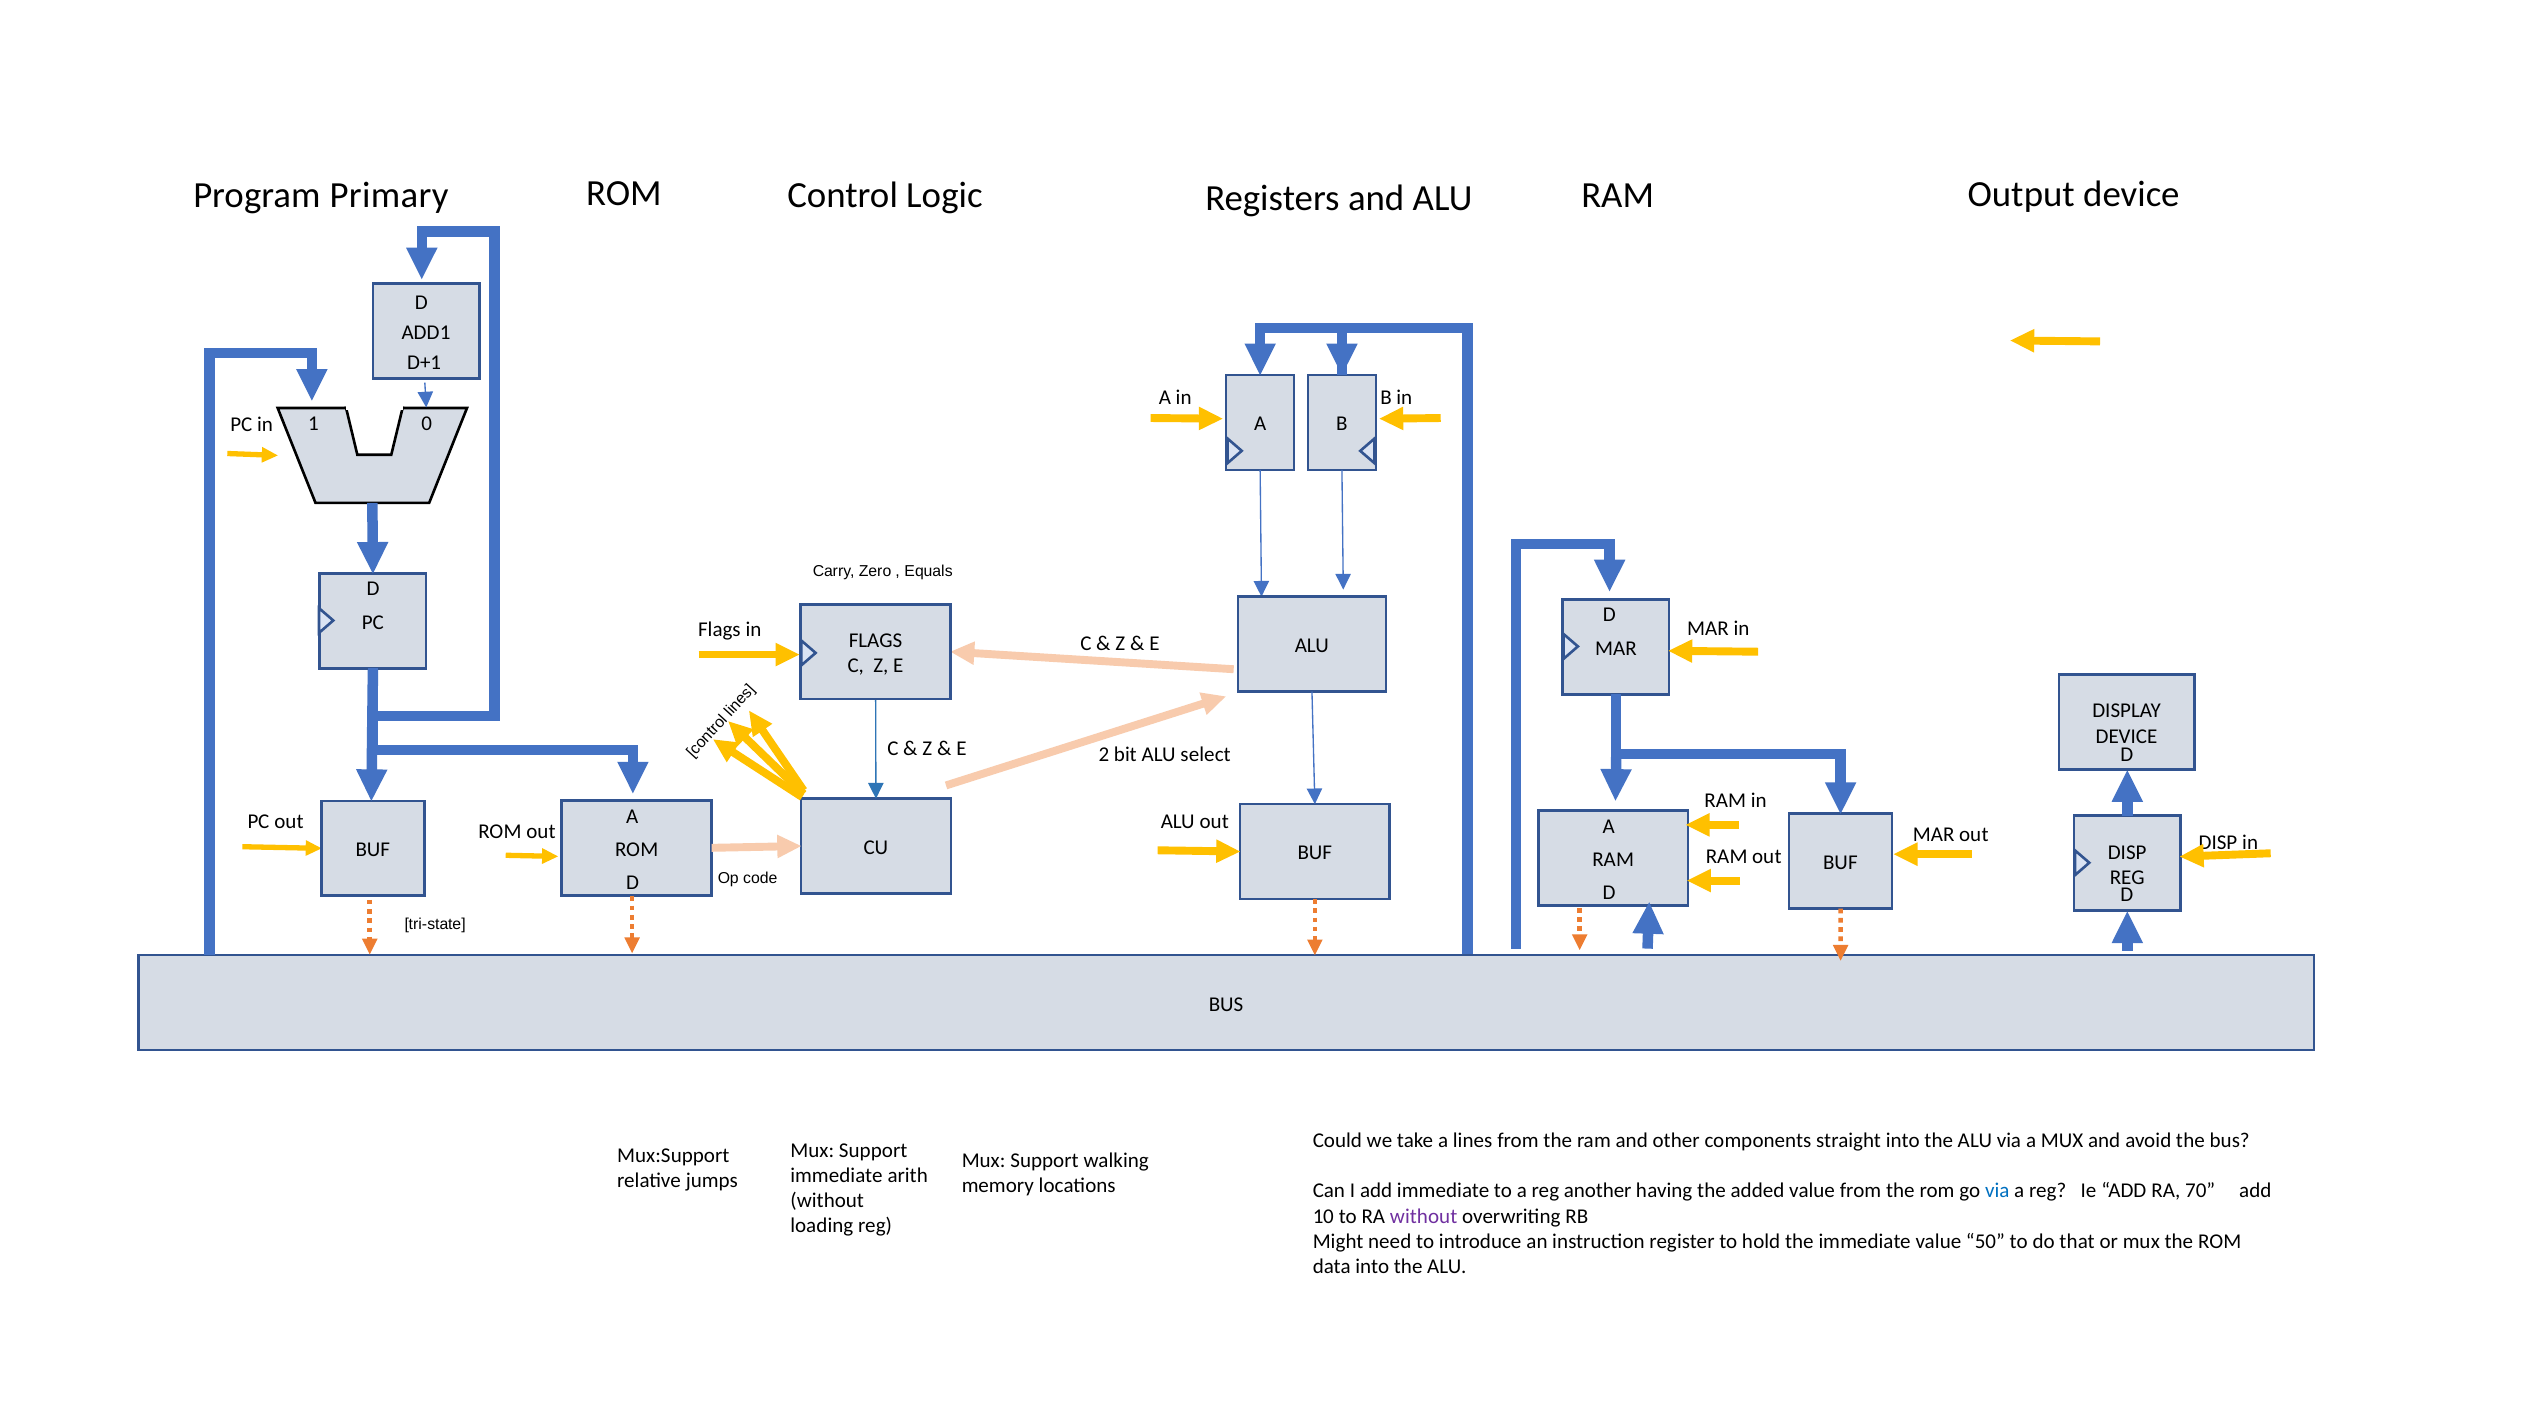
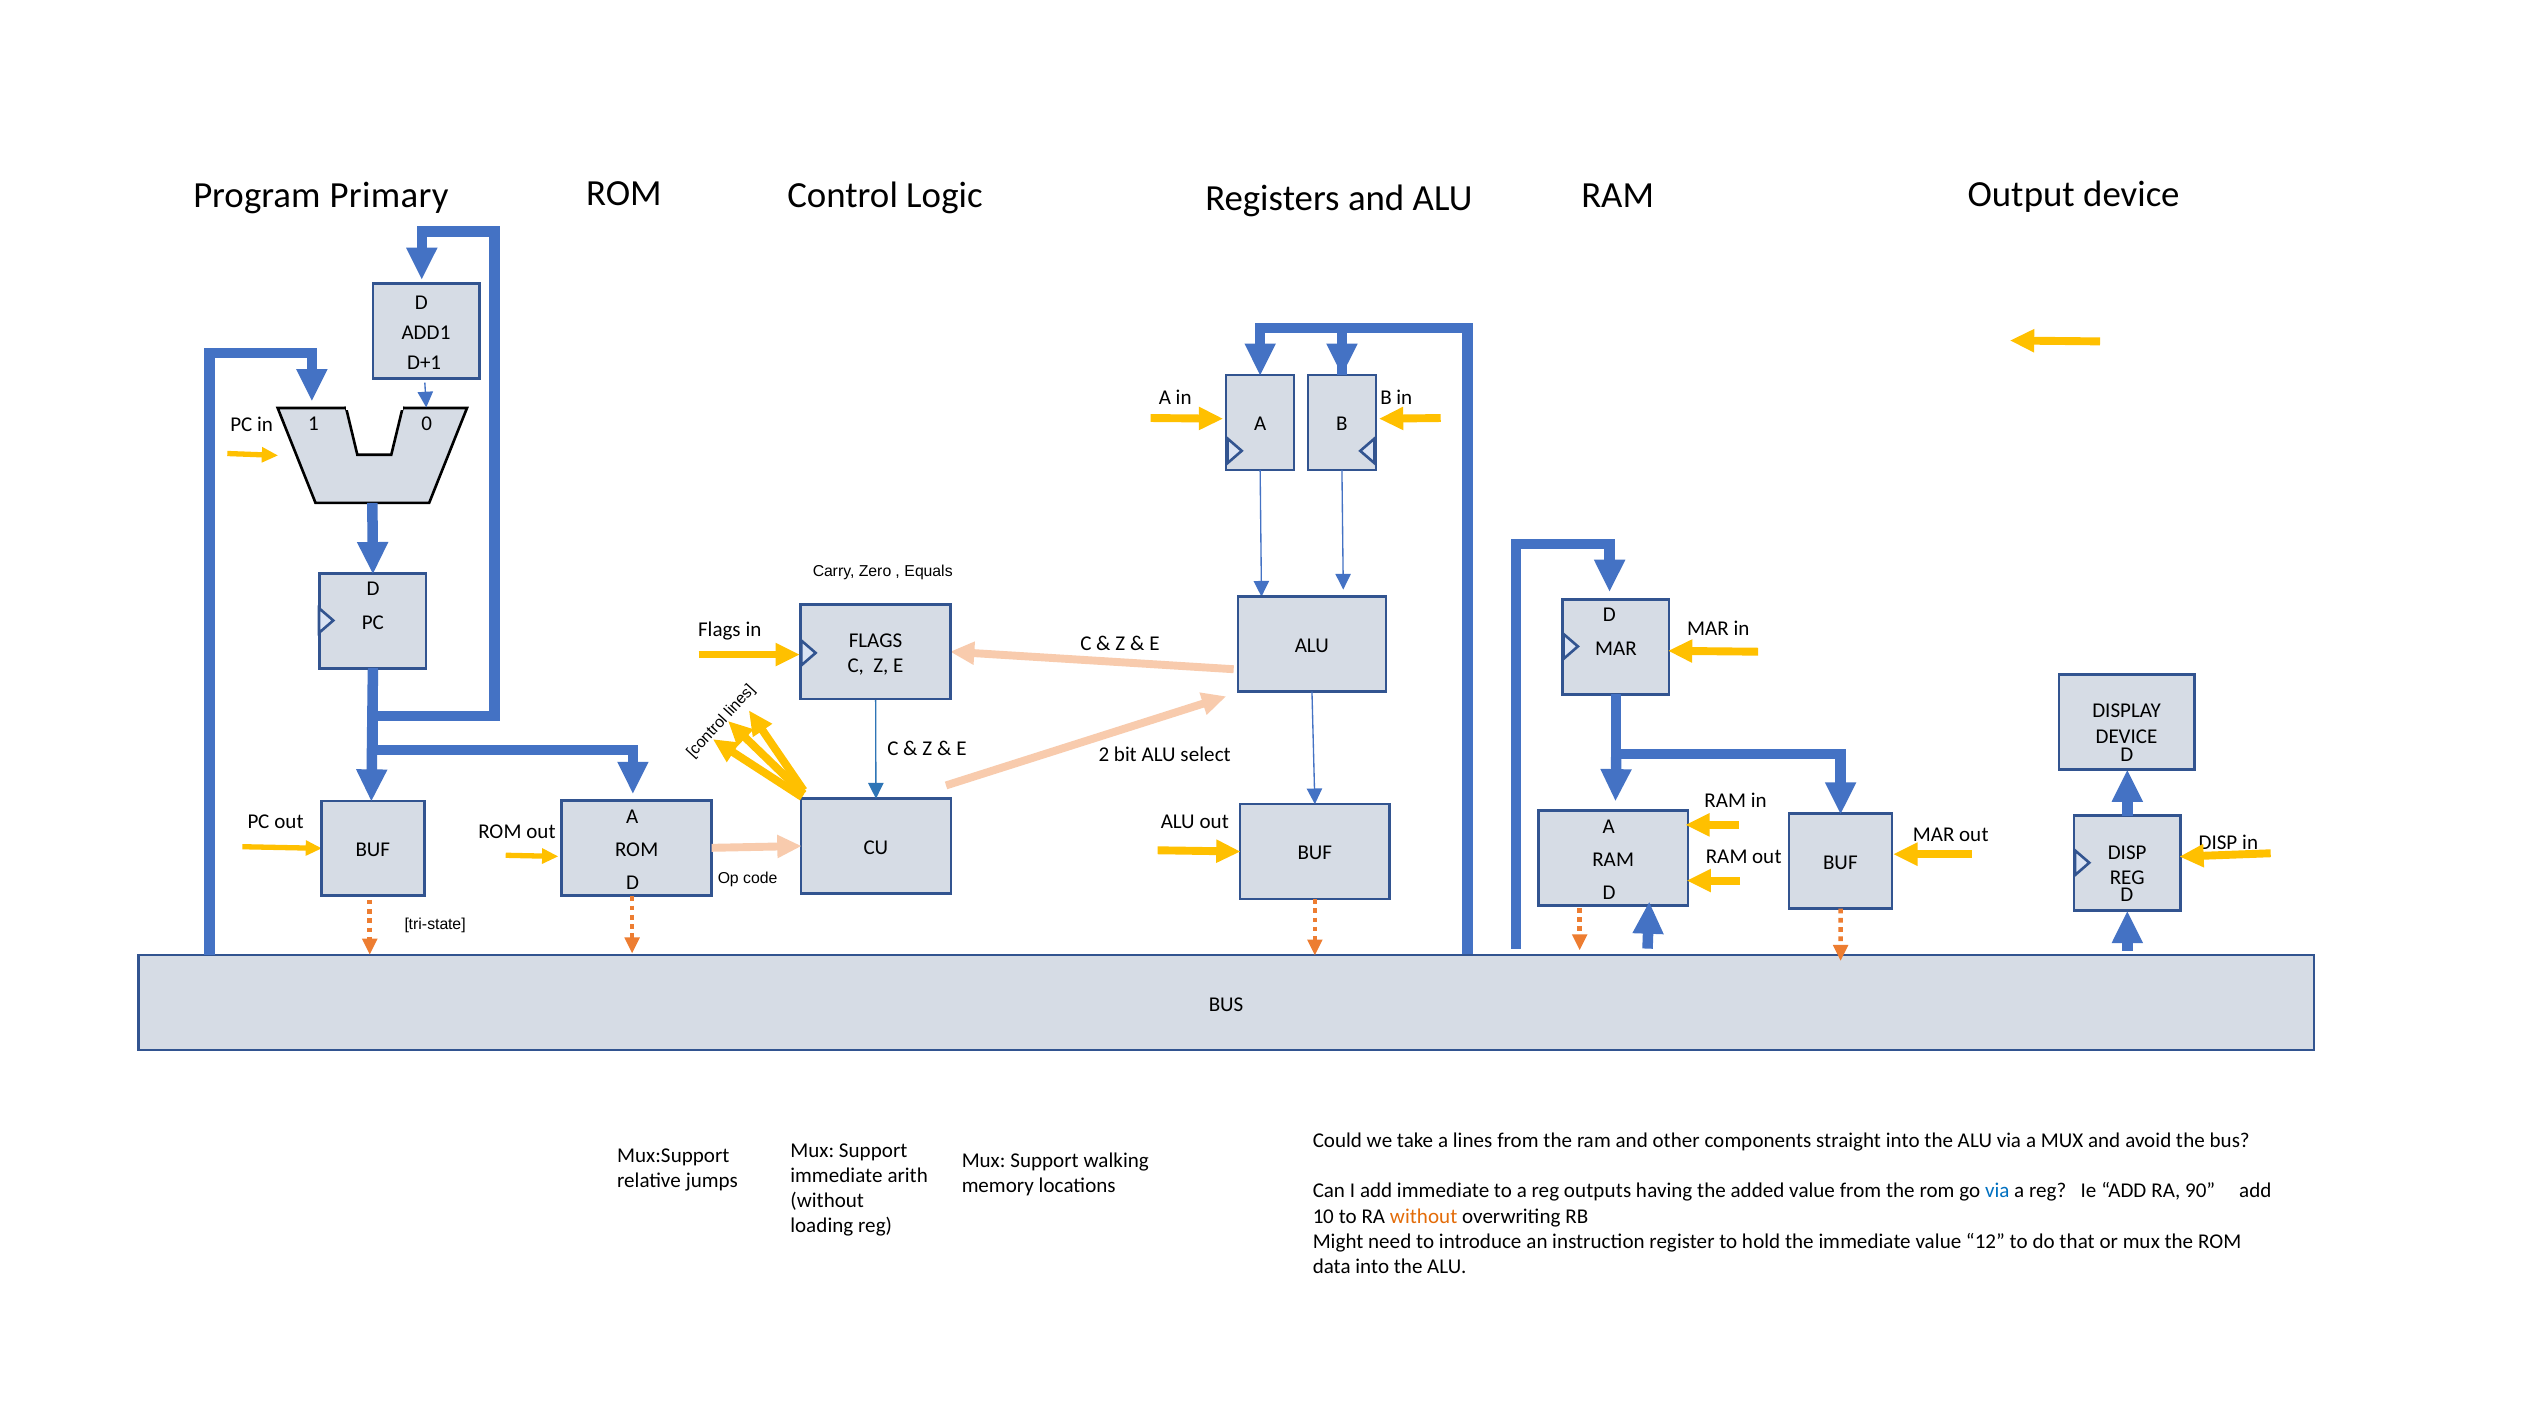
another: another -> outputs (1598, 1191)
70: 70 -> 90 (2200, 1191)
without colour: purple -> orange (1424, 1216)
50: 50 -> 12 (1985, 1242)
